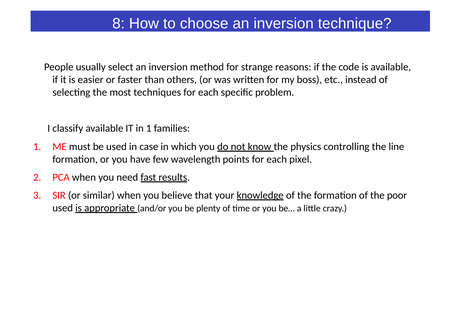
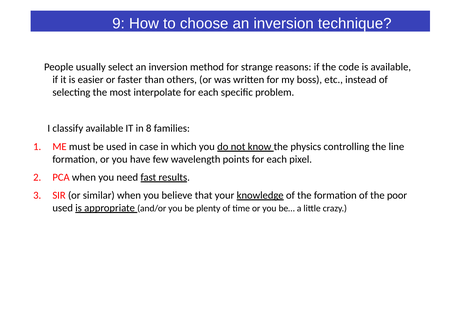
8: 8 -> 9 (119, 24)
techniques: techniques -> interpolate (157, 92)
in 1: 1 -> 8 (149, 128)
